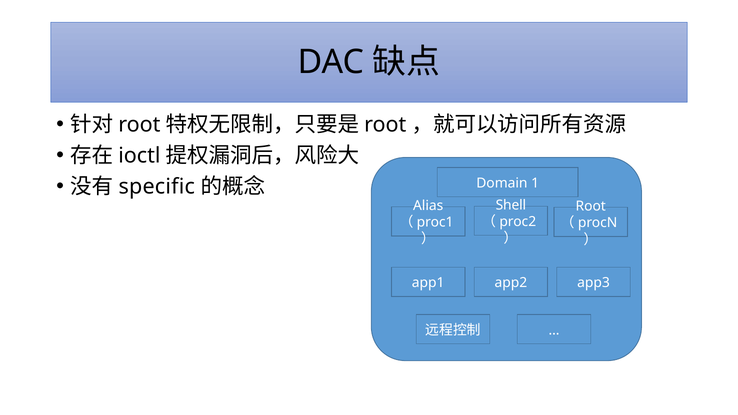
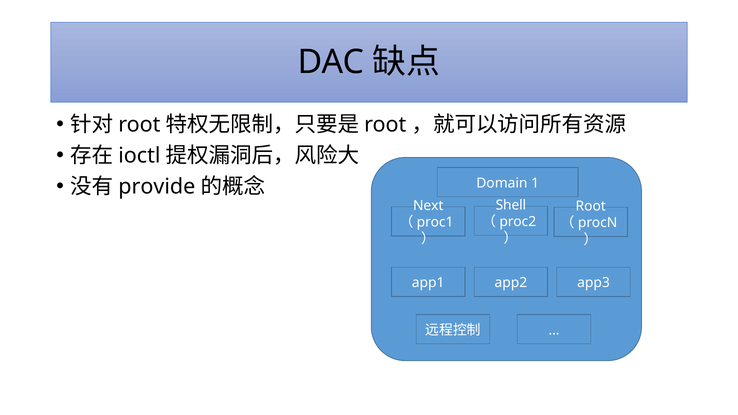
specific: specific -> provide (157, 187)
Alias: Alias -> Next (428, 206)
